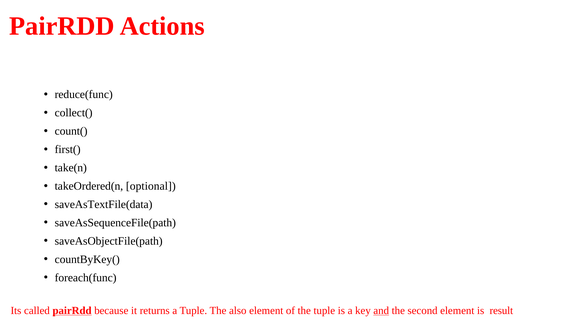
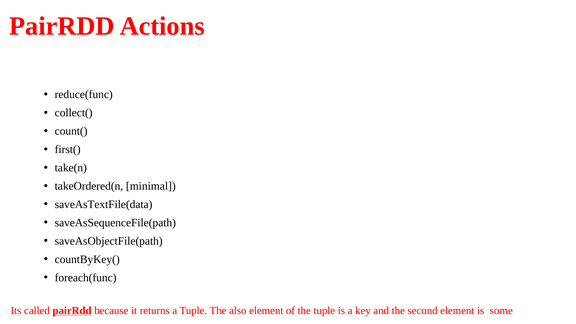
optional: optional -> minimal (151, 186)
and underline: present -> none (381, 311)
result: result -> some (501, 311)
